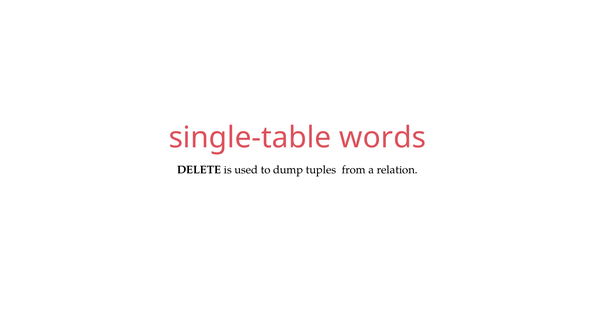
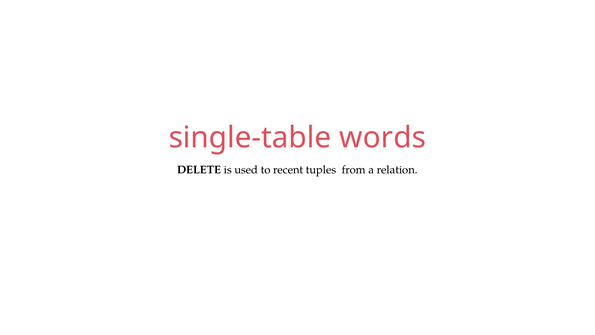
dump: dump -> recent (288, 170)
